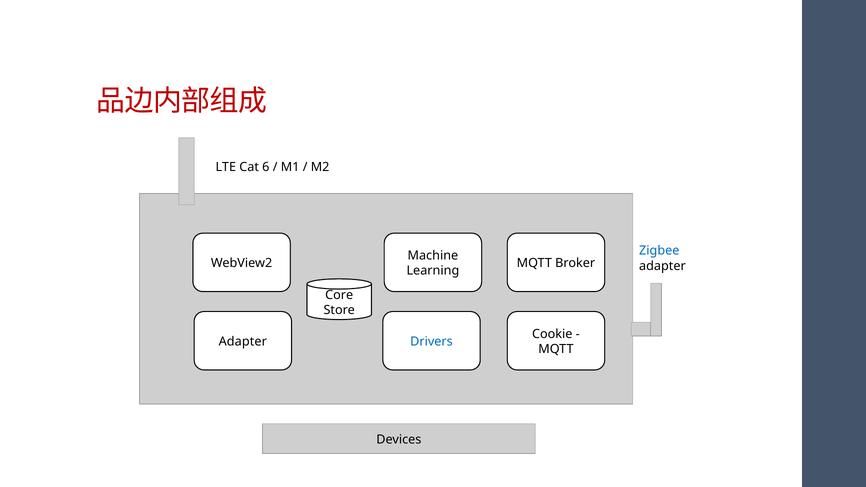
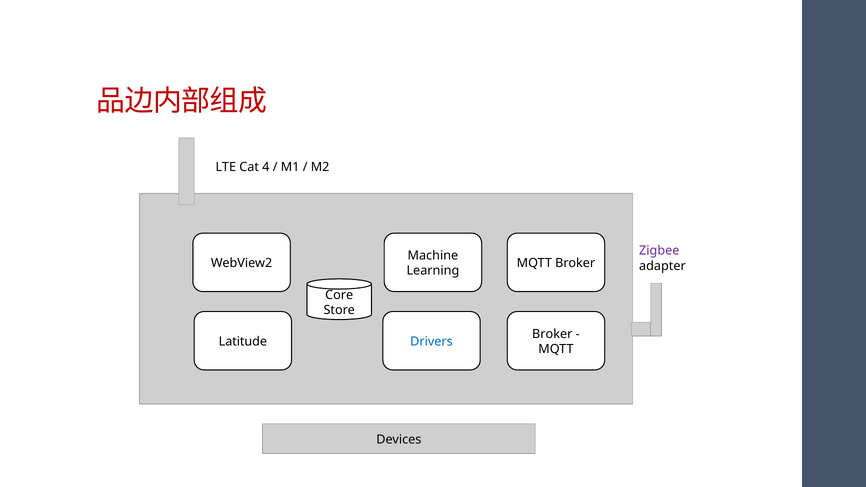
6: 6 -> 4 (266, 167)
Zigbee colour: blue -> purple (659, 251)
Cookie: Cookie -> Broker (552, 334)
Adapter: Adapter -> Latitude (243, 342)
